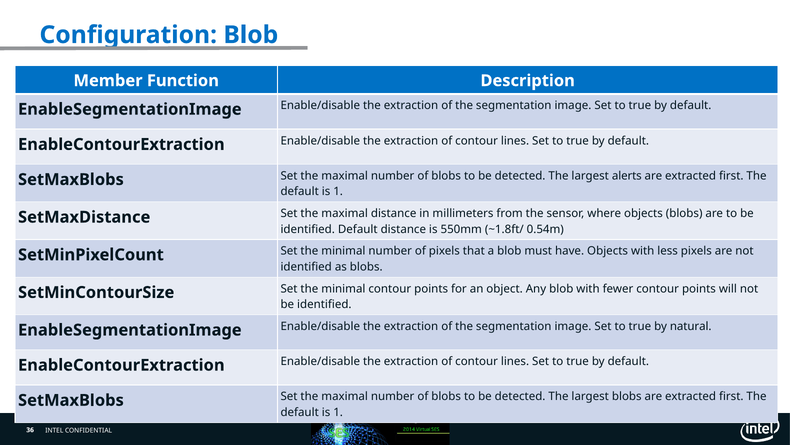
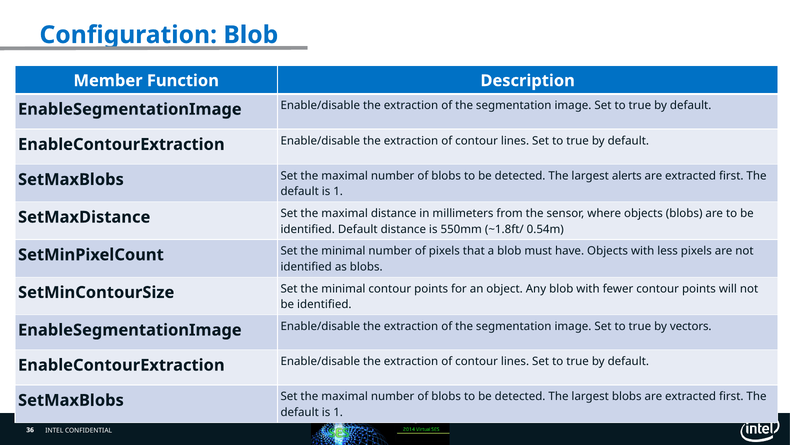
natural: natural -> vectors (691, 326)
